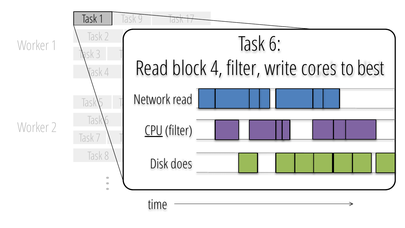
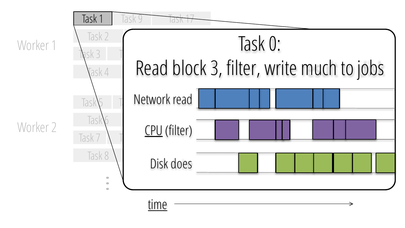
6: 6 -> 0 (275, 44)
block 4: 4 -> 3 (217, 68)
cores: cores -> much (319, 68)
best: best -> jobs (371, 68)
time underline: none -> present (158, 205)
